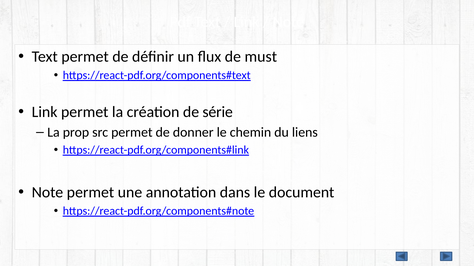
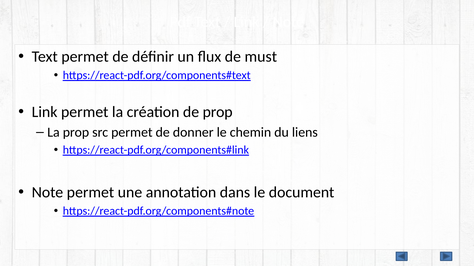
de série: série -> prop (218, 112)
